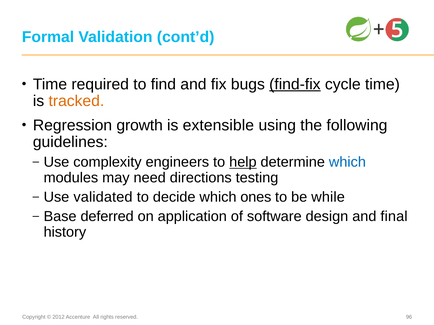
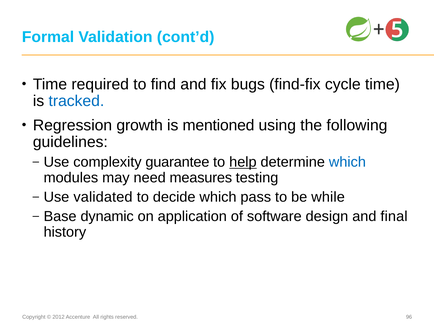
find-fix underline: present -> none (295, 84)
tracked colour: orange -> blue (76, 101)
extensible: extensible -> mentioned (219, 125)
engineers: engineers -> guarantee (177, 162)
directions: directions -> measures (201, 178)
ones: ones -> pass (256, 197)
deferred: deferred -> dynamic (107, 217)
